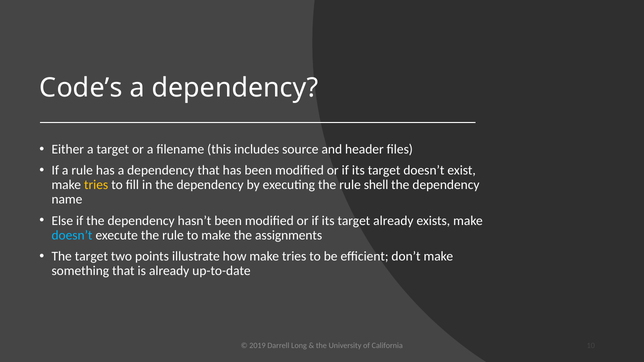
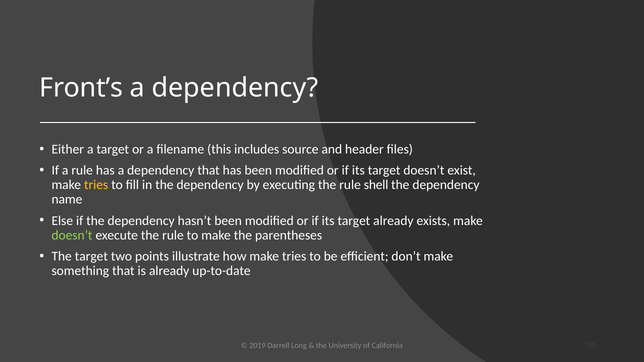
Code’s: Code’s -> Front’s (81, 88)
doesn’t colour: light blue -> light green (72, 235)
assignments: assignments -> parentheses (289, 235)
